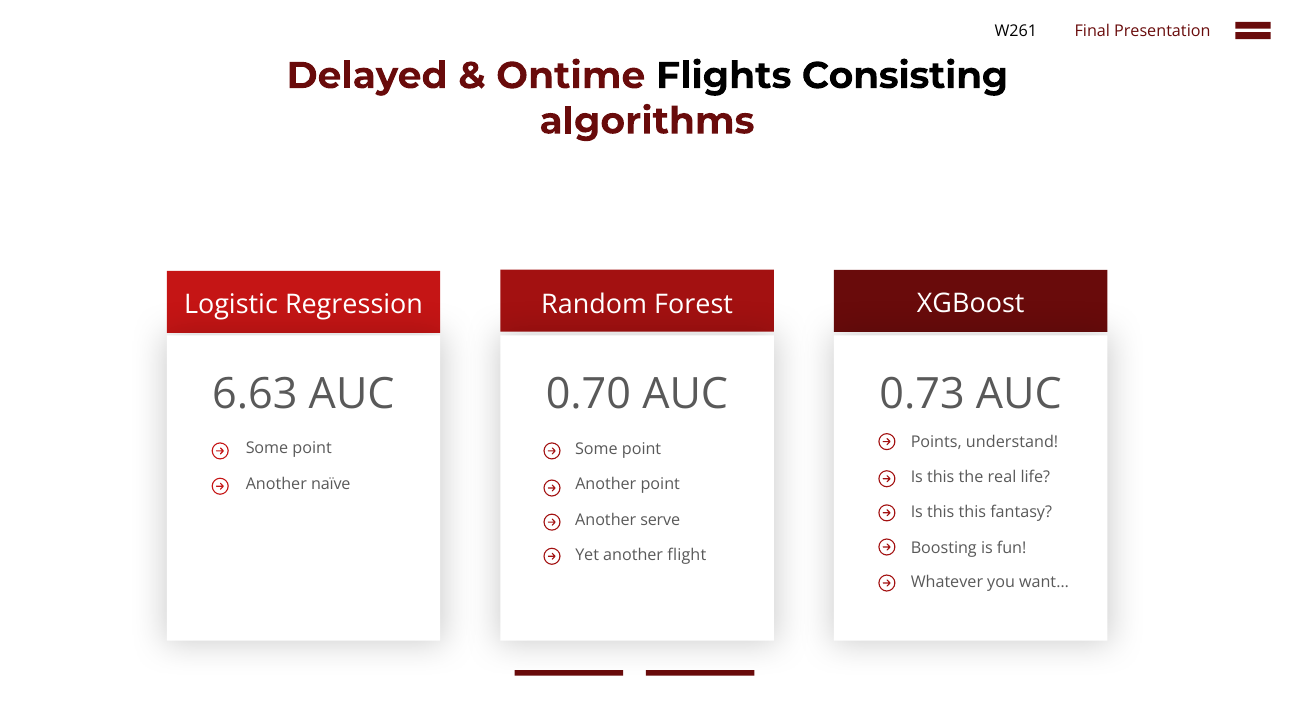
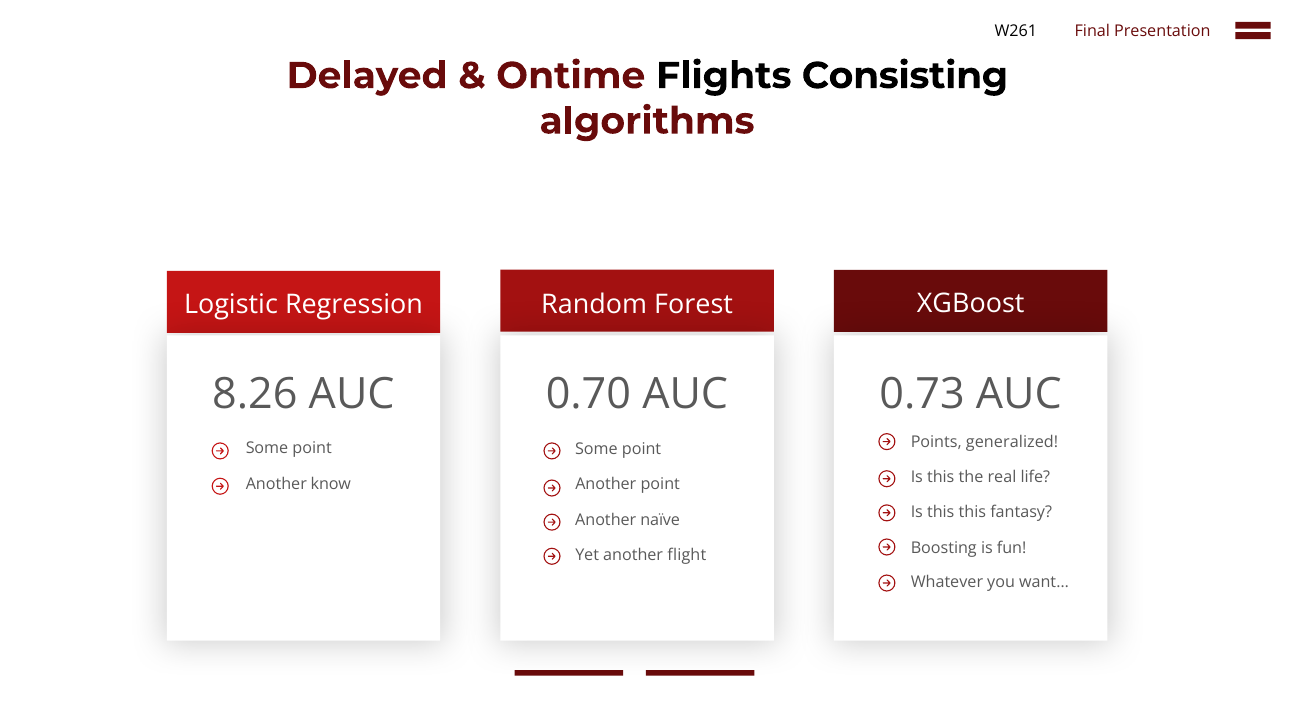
6.63: 6.63 -> 8.26 (255, 394)
understand: understand -> generalized (1012, 442)
naïve: naïve -> know (331, 484)
serve: serve -> naïve (660, 520)
